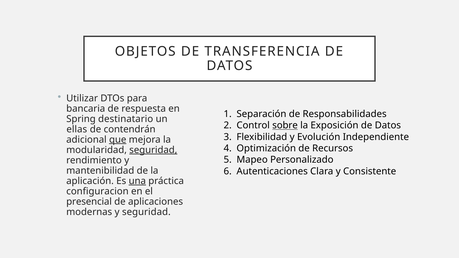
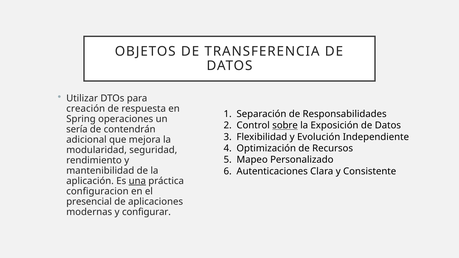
bancaria: bancaria -> creación (86, 109)
destinatario: destinatario -> operaciones (126, 119)
ellas: ellas -> sería (77, 129)
que underline: present -> none (118, 140)
seguridad underline: present -> none (153, 150)
y seguridad: seguridad -> configurar (146, 212)
